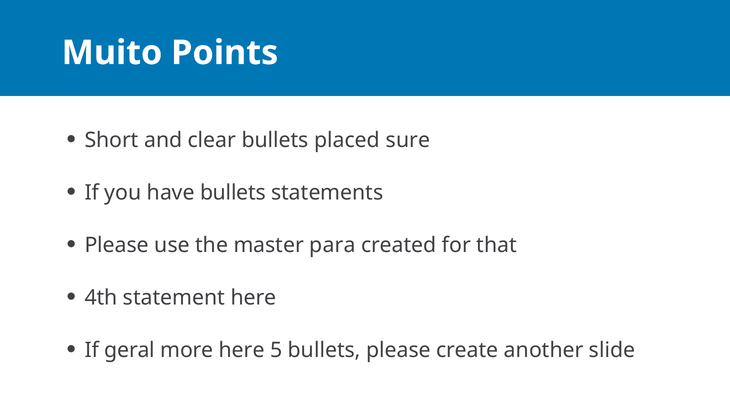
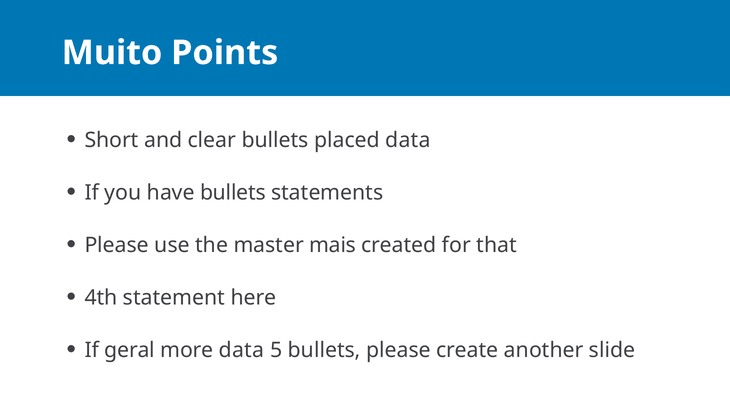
placed sure: sure -> data (408, 140)
para: para -> mais (333, 245)
more here: here -> data (242, 350)
